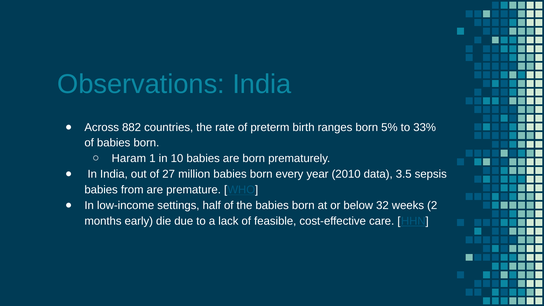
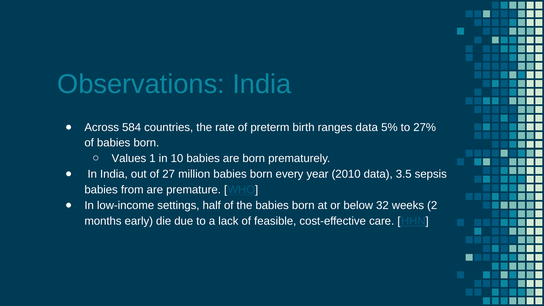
882: 882 -> 584 (132, 127)
ranges born: born -> data (367, 127)
33%: 33% -> 27% (425, 127)
Haram: Haram -> Values (129, 159)
